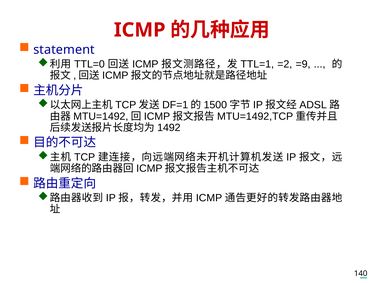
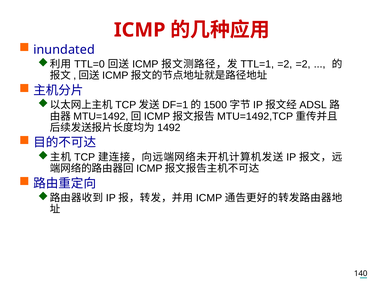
statement: statement -> inundated (64, 50)
=2 =9: =9 -> =2 (303, 64)
